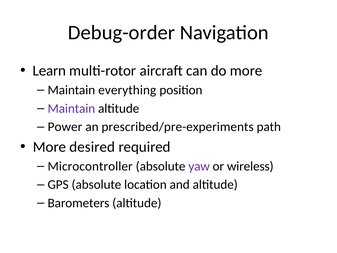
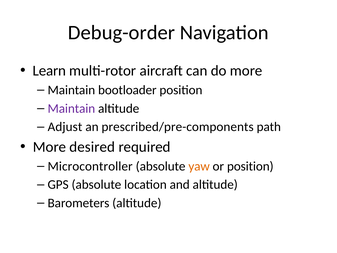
everything: everything -> bootloader (127, 90)
Power: Power -> Adjust (65, 127)
prescribed/pre-experiments: prescribed/pre-experiments -> prescribed/pre-components (178, 127)
yaw colour: purple -> orange (199, 166)
or wireless: wireless -> position (250, 166)
